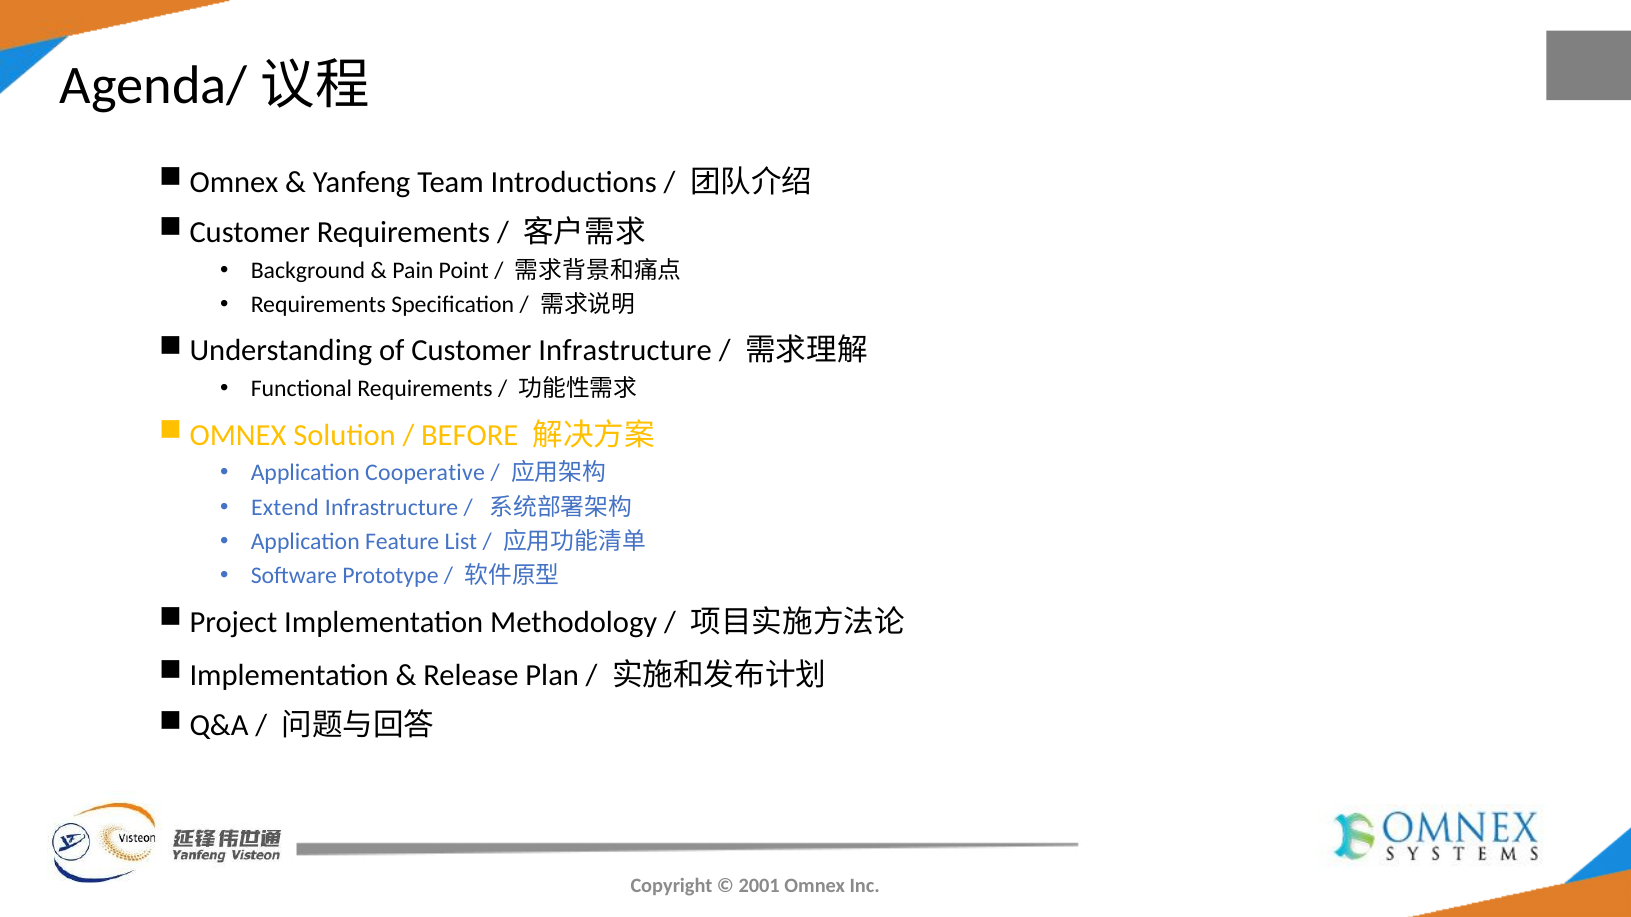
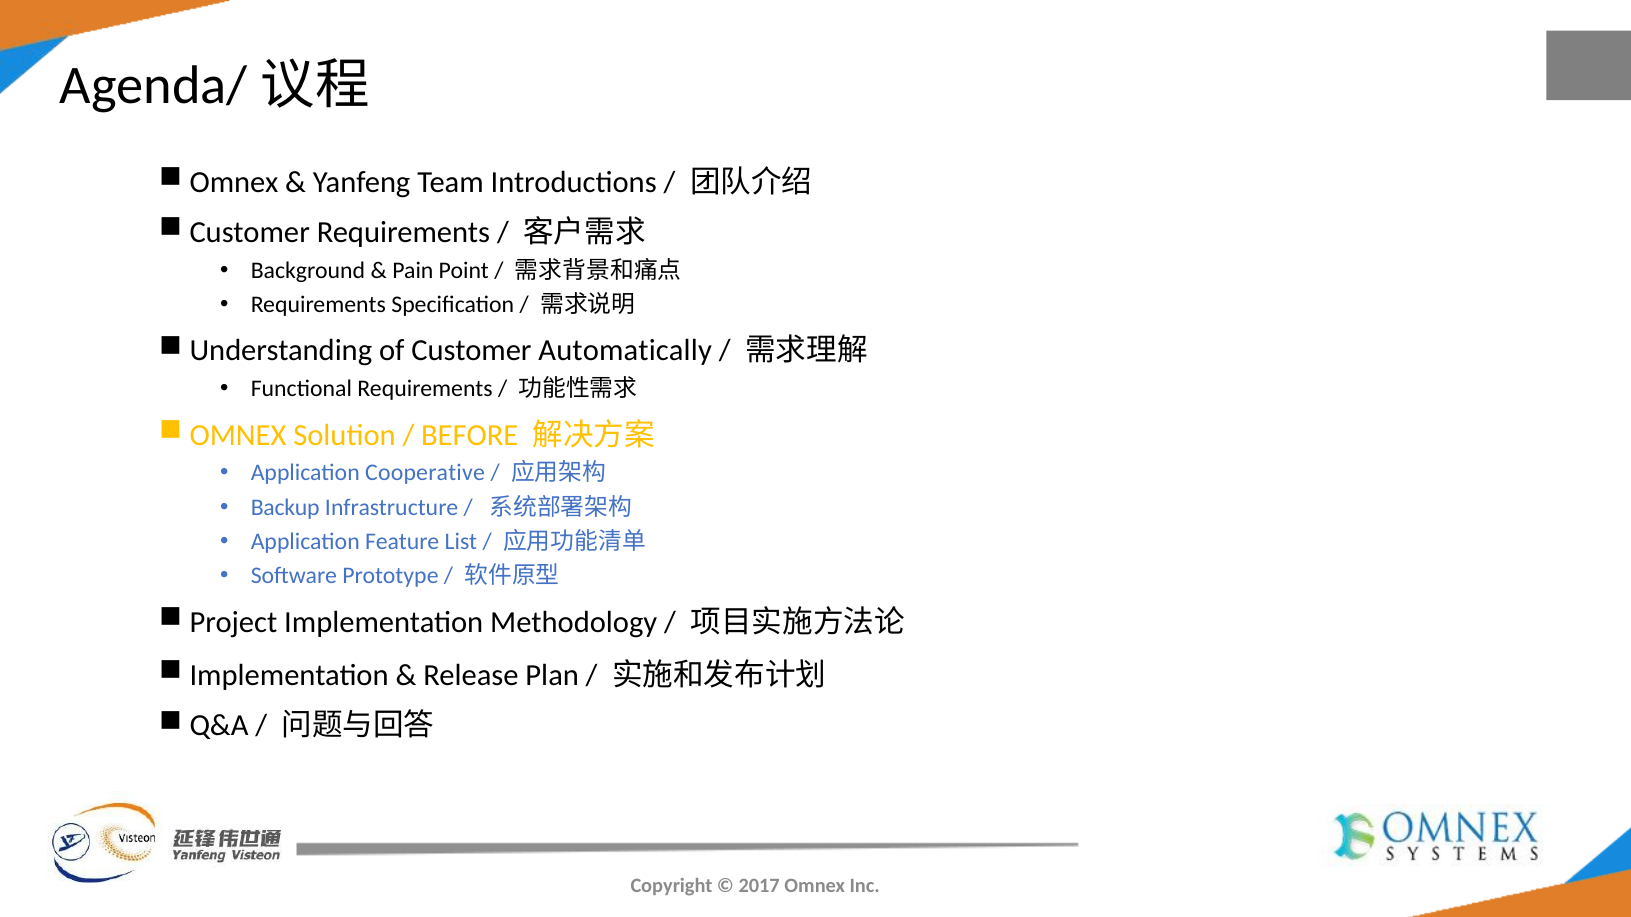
Customer Infrastructure: Infrastructure -> Automatically (625, 351)
Extend: Extend -> Backup (285, 507)
2001: 2001 -> 2017 (759, 886)
